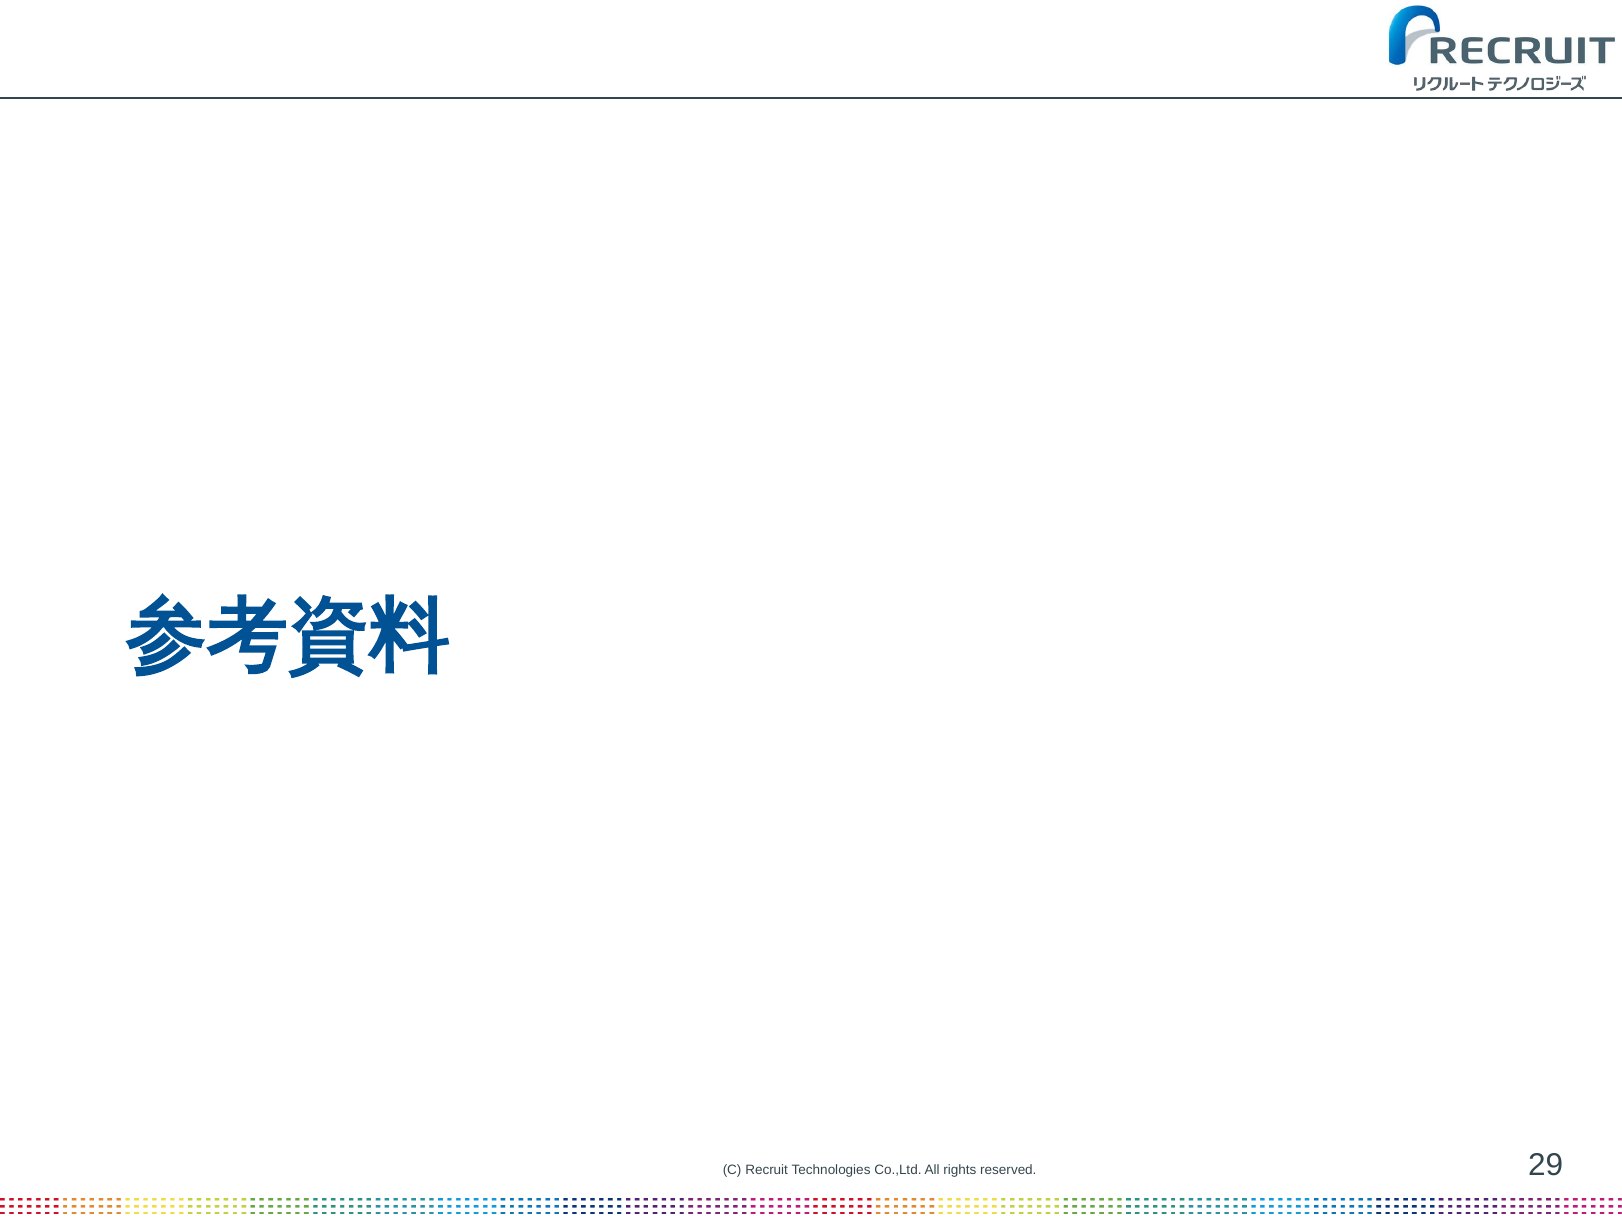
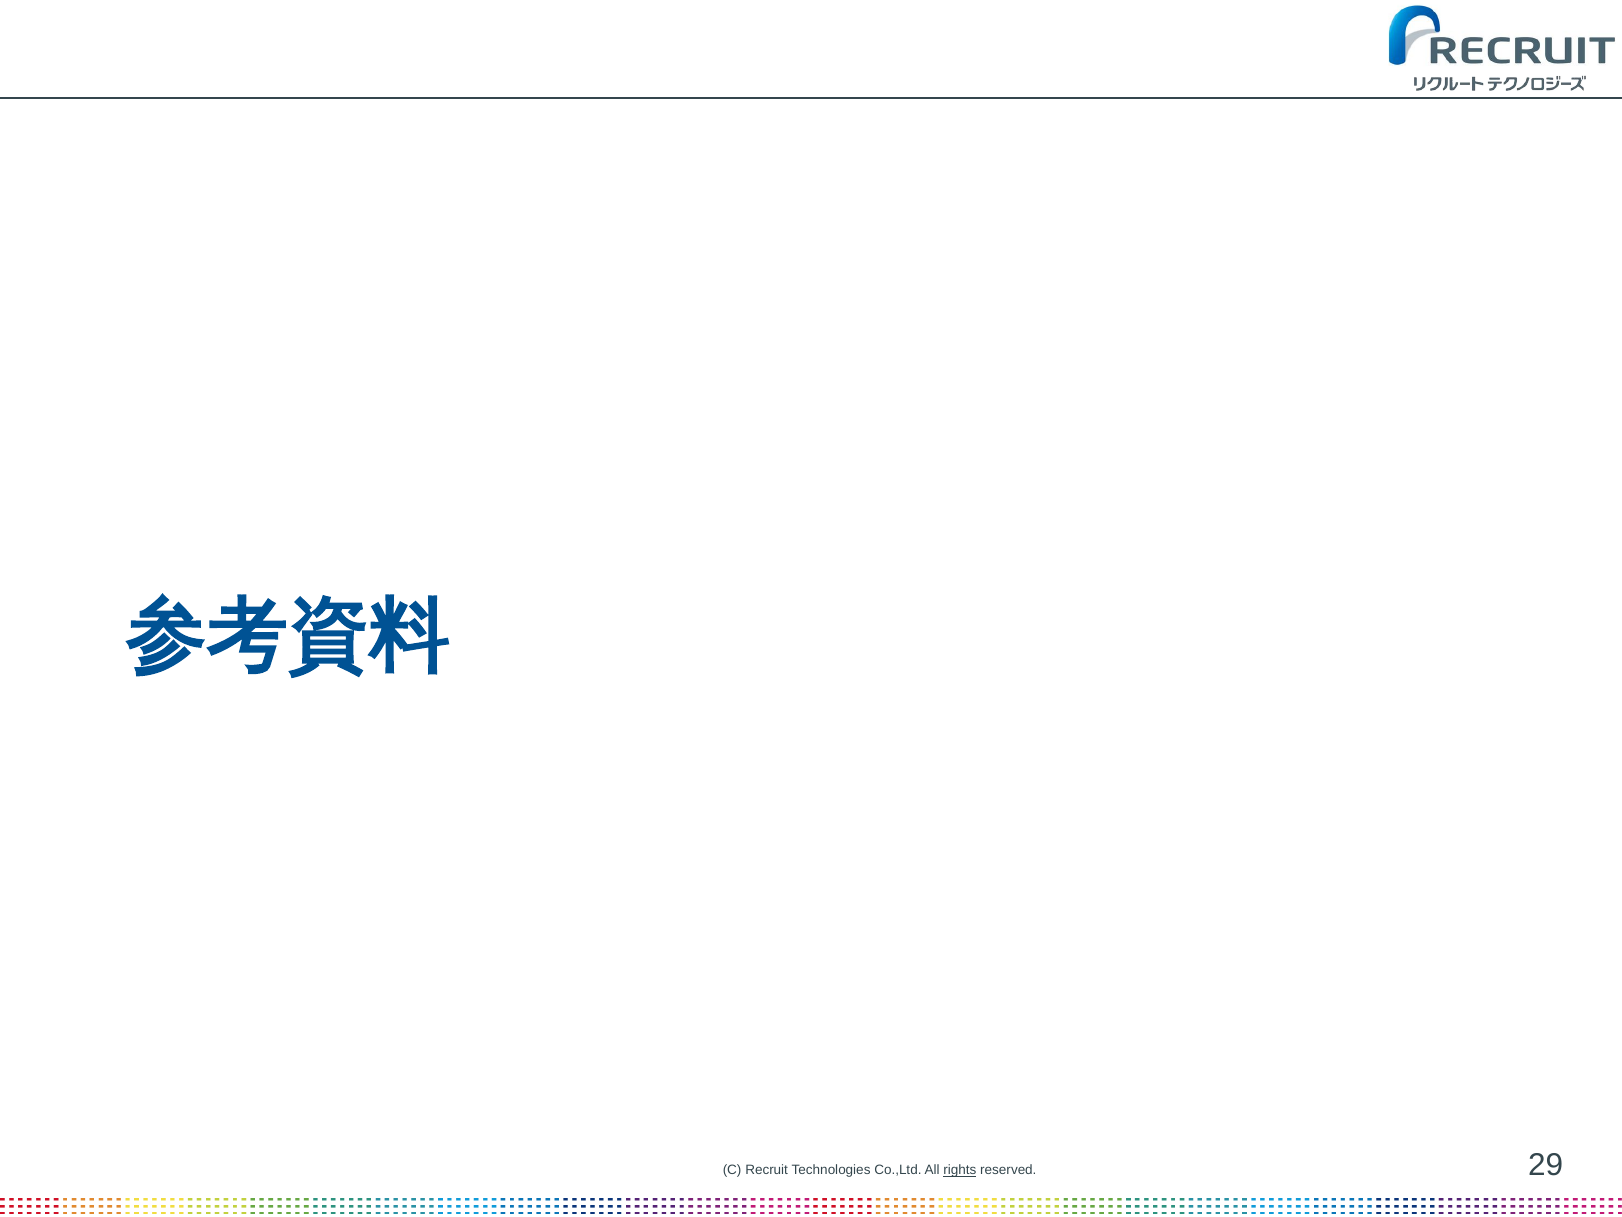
rights underline: none -> present (960, 1170)
